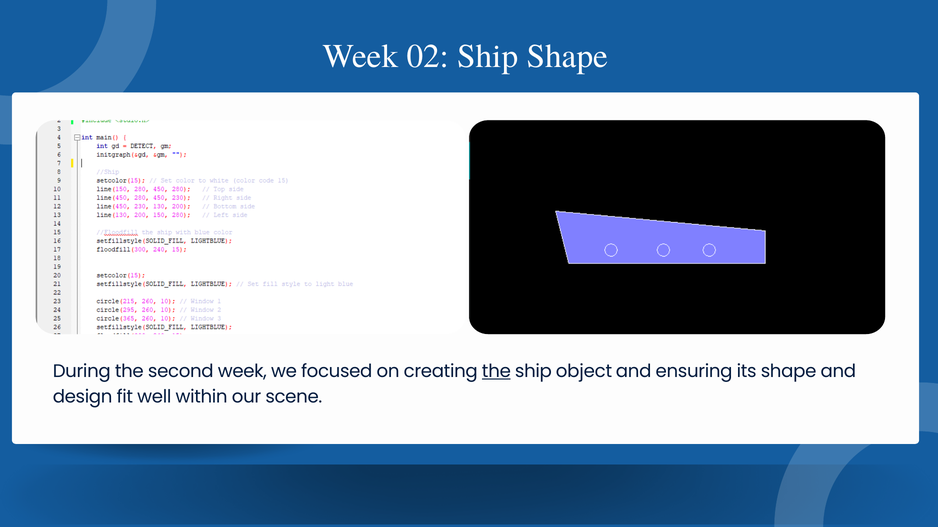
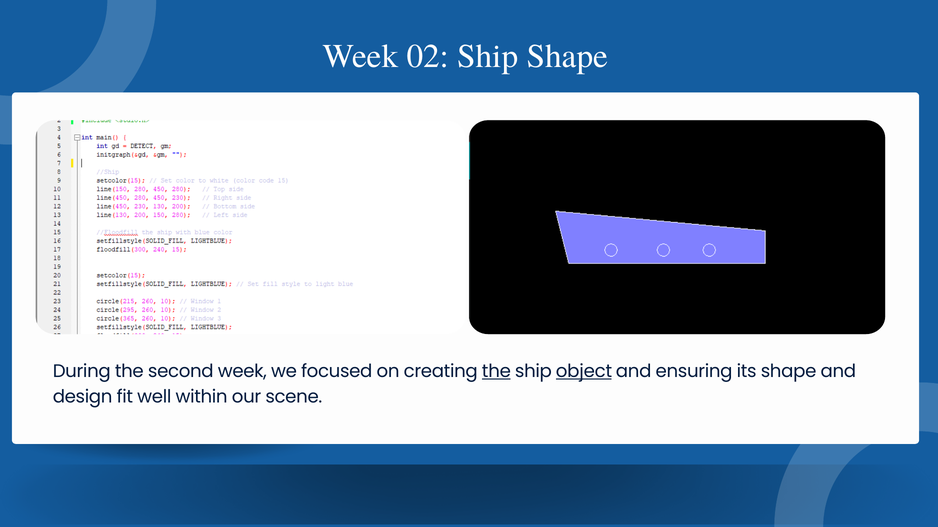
object underline: none -> present (584, 372)
